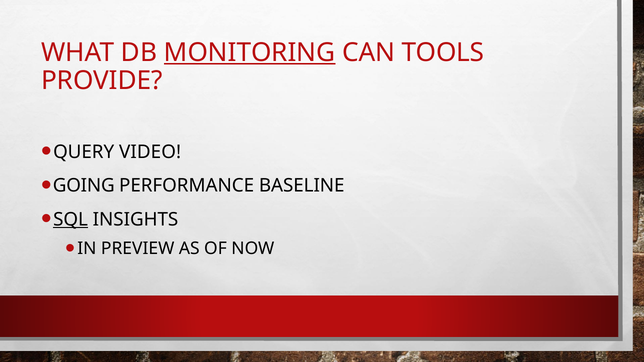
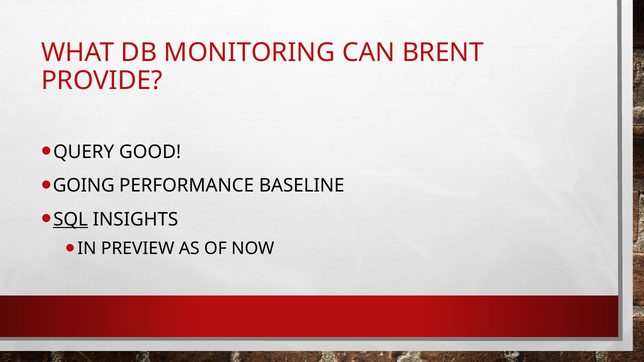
MONITORING underline: present -> none (250, 53)
TOOLS: TOOLS -> BRENT (443, 53)
VIDEO: VIDEO -> GOOD (150, 152)
